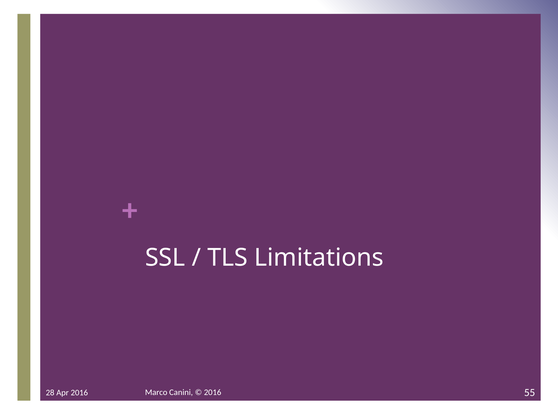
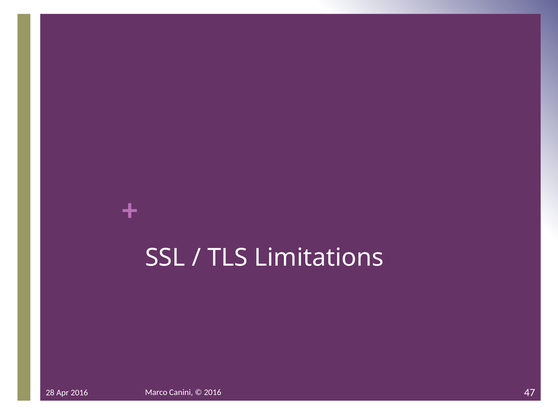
55: 55 -> 47 (530, 393)
